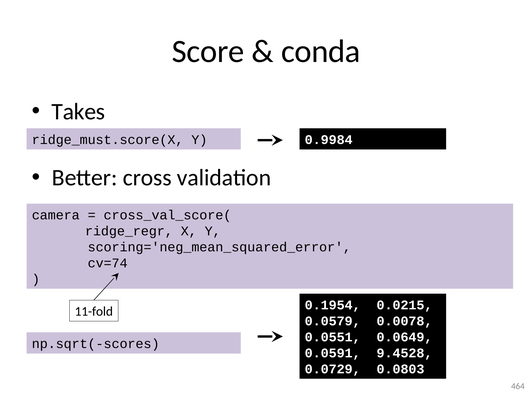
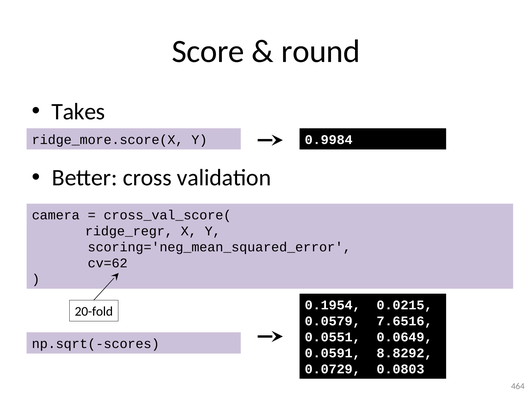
conda: conda -> round (321, 51)
ridge_must.score(X: ridge_must.score(X -> ridge_more.score(X (108, 140)
cv=74: cv=74 -> cv=62 (108, 263)
11-fold: 11-fold -> 20-fold (94, 312)
0.0078: 0.0078 -> 7.6516 (404, 321)
9.4528: 9.4528 -> 8.8292 (404, 353)
